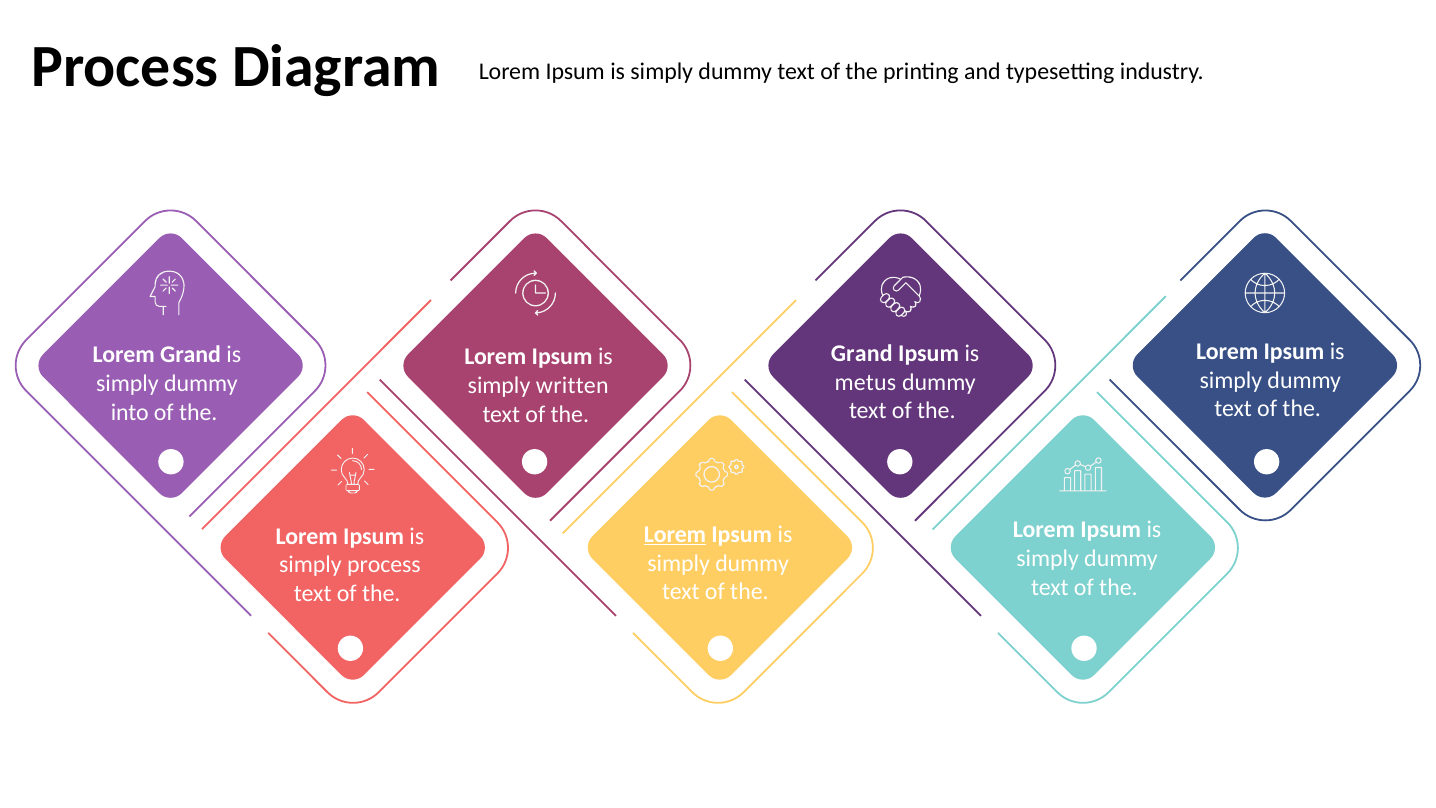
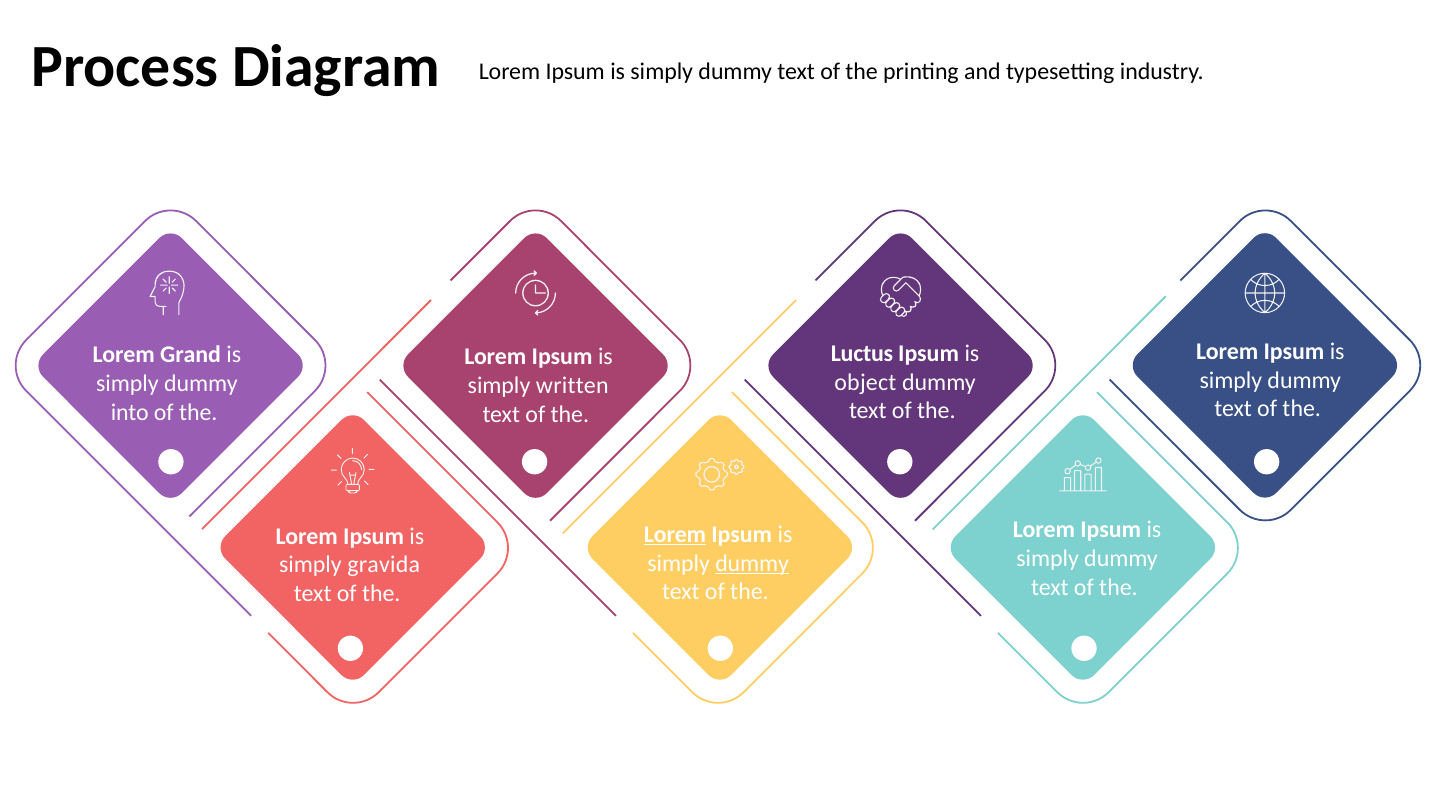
Grand: Grand -> Luctus (862, 353)
metus: metus -> object (865, 382)
dummy underline: none -> present (752, 563)
simply process: process -> gravida (384, 565)
